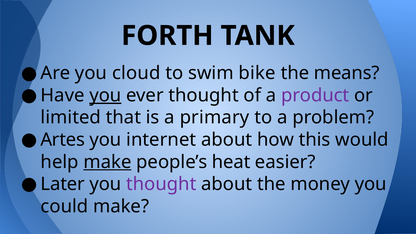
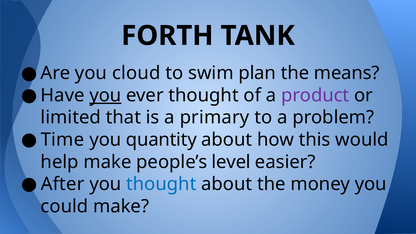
bike: bike -> plan (257, 73)
Artes: Artes -> Time (63, 140)
internet: internet -> quantity (161, 140)
make underline: present -> none (107, 162)
heat: heat -> level (231, 162)
Later: Later -> After (63, 184)
thought colour: purple -> blue (161, 184)
